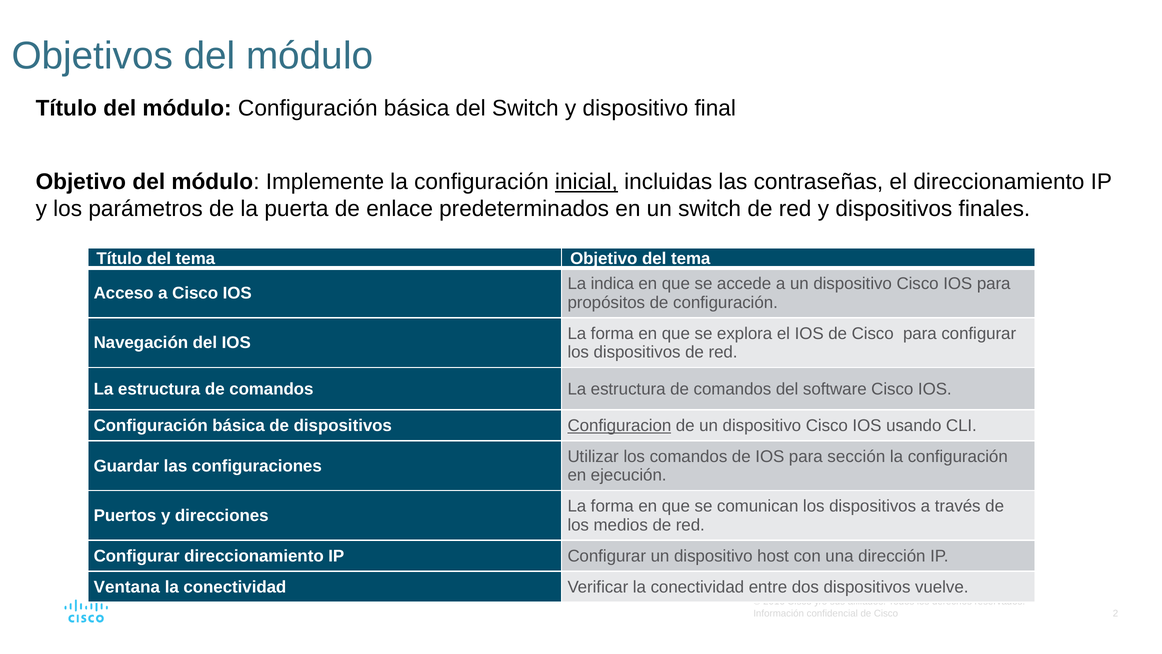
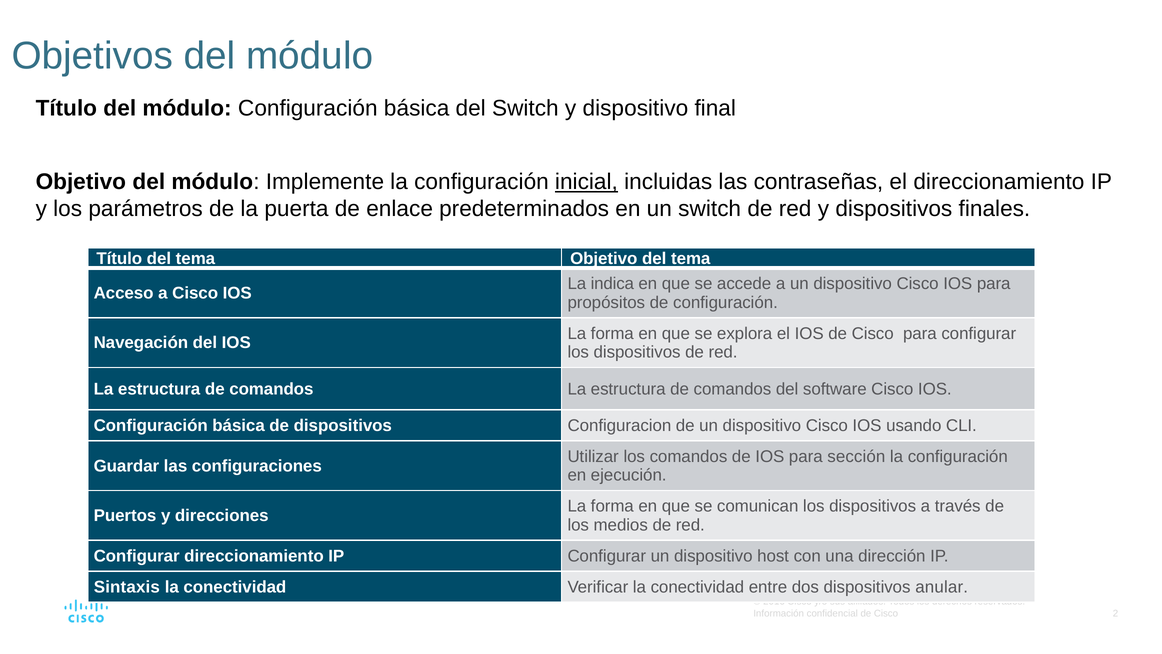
Configuracion underline: present -> none (619, 425)
Ventana: Ventana -> Sintaxis (127, 587)
vuelve: vuelve -> anular (942, 587)
